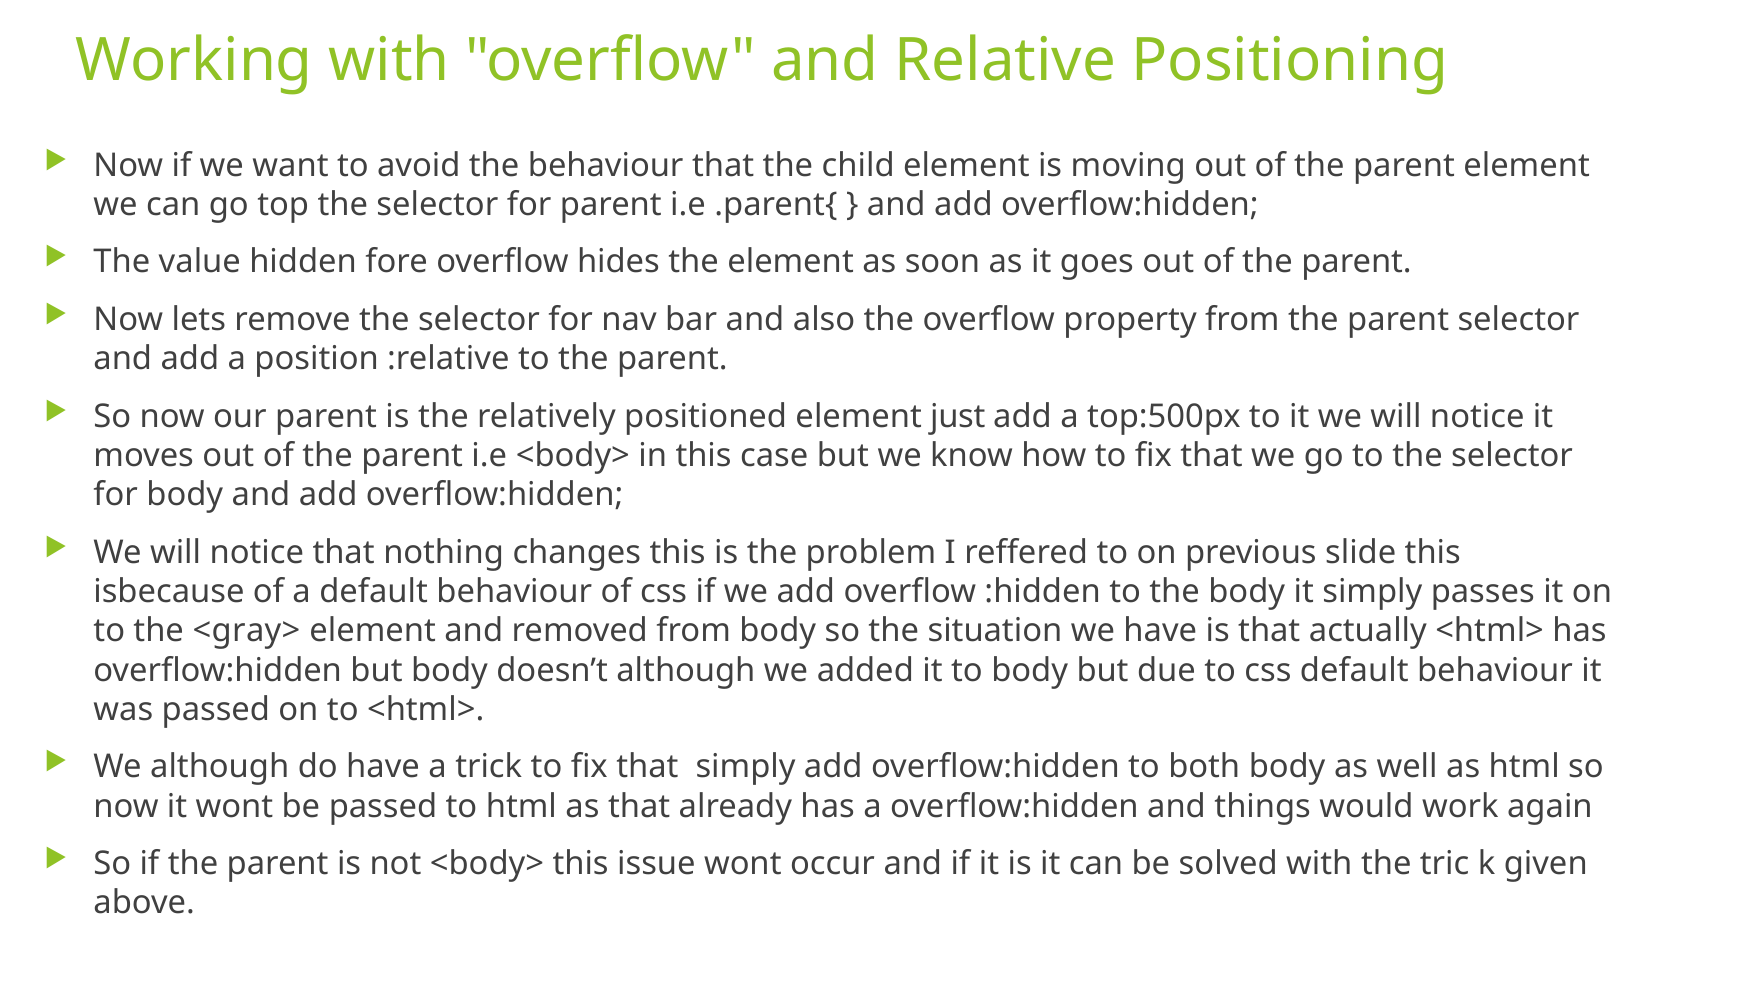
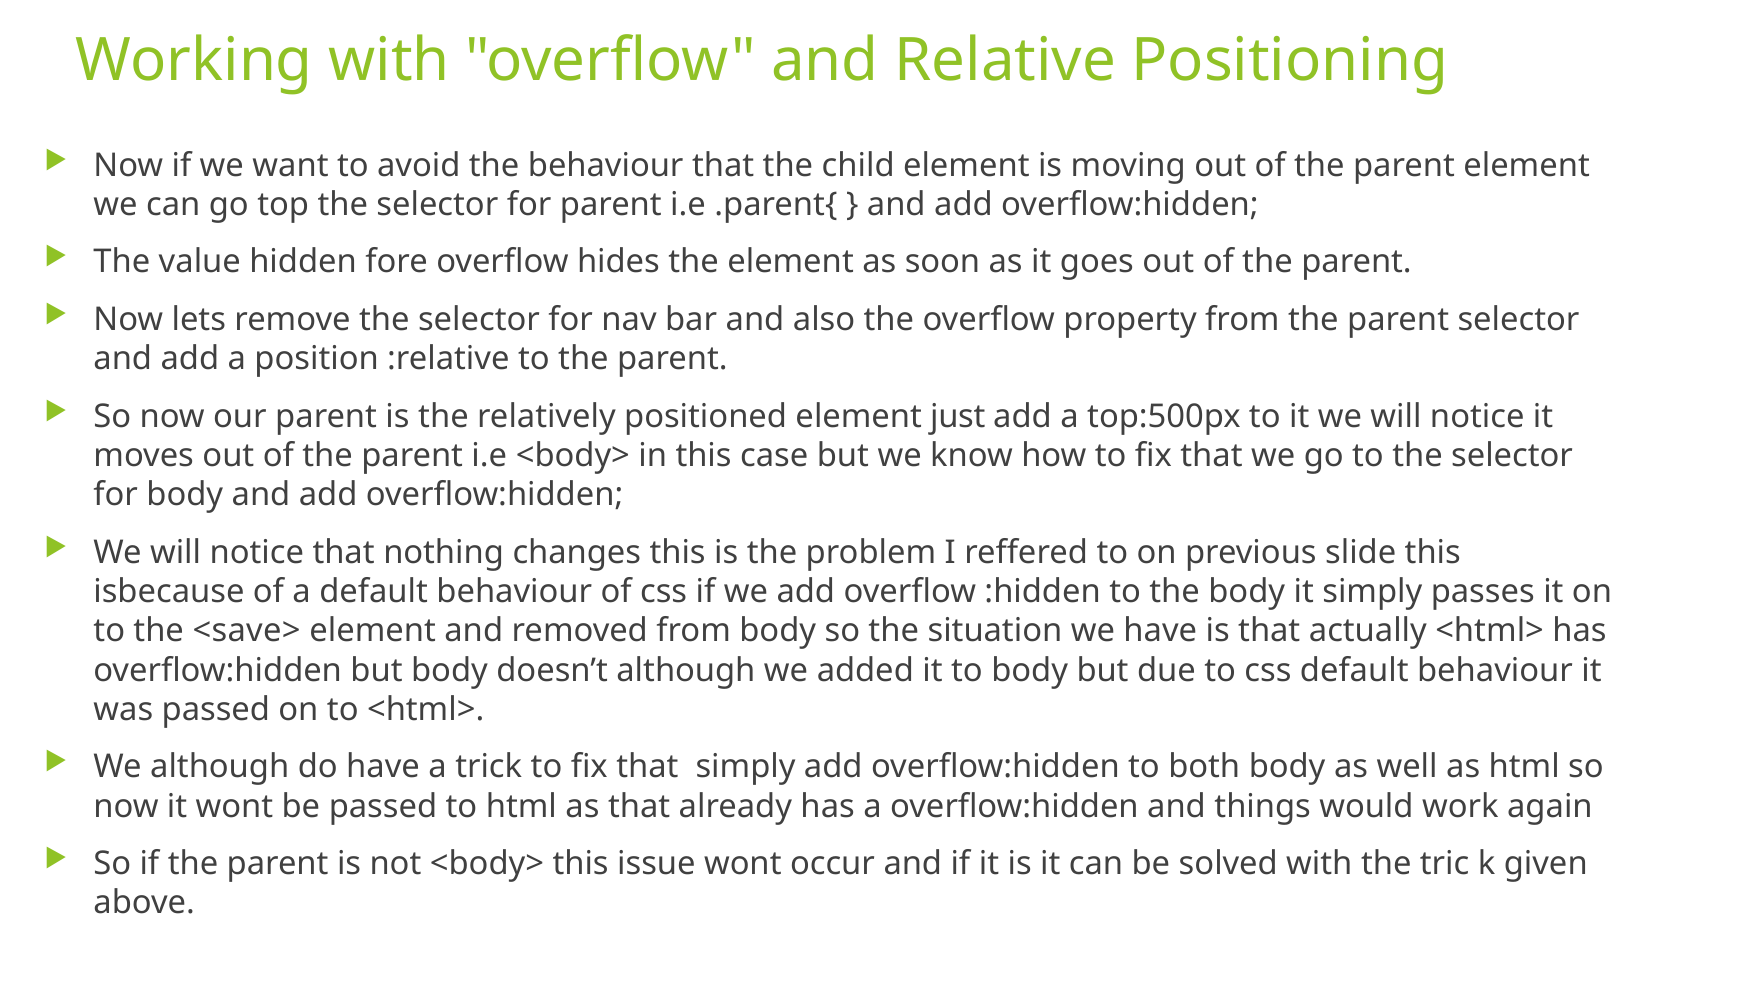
<gray>: <gray> -> <save> (247, 631)
